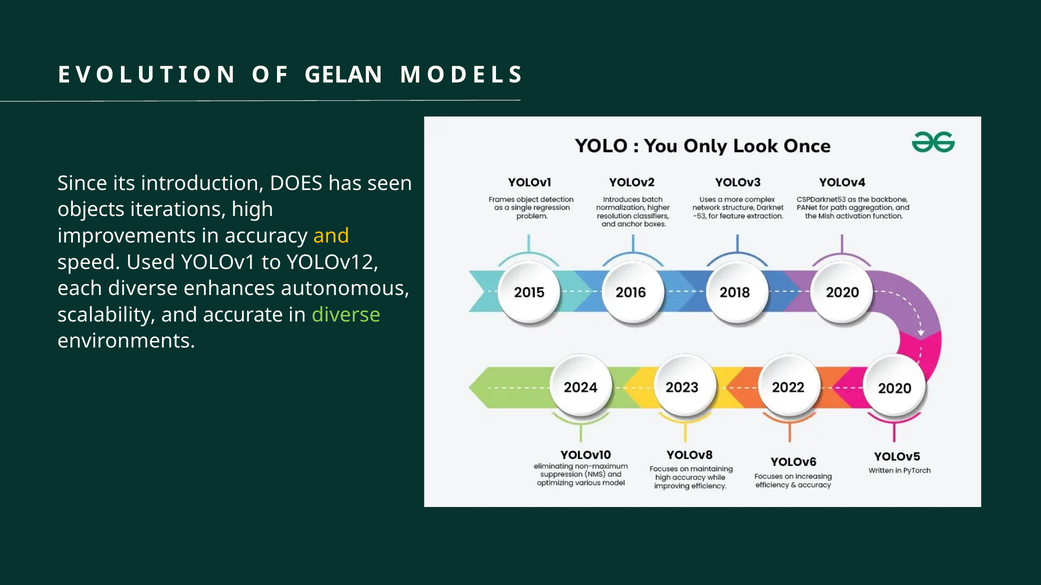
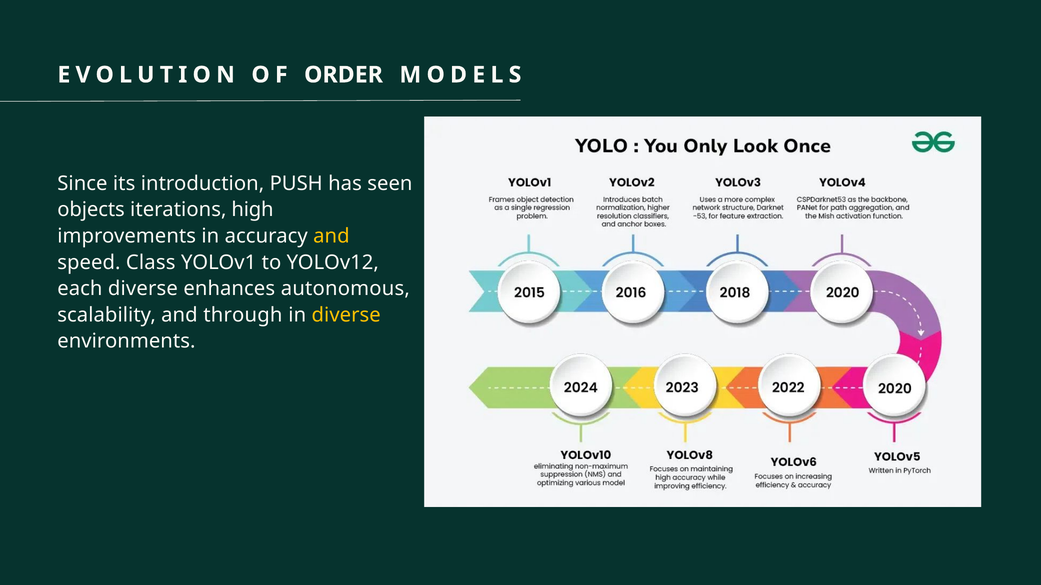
GELAN: GELAN -> ORDER (343, 75)
DOES: DOES -> PUSH (296, 184)
Used: Used -> Class (151, 263)
accurate: accurate -> through (243, 315)
diverse colour: light green -> yellow (346, 315)
